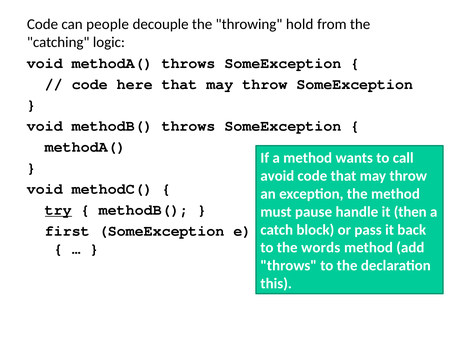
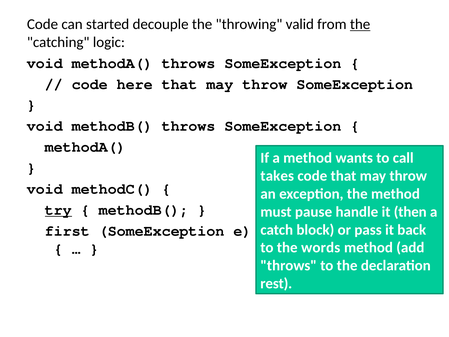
people: people -> started (108, 24)
hold: hold -> valid (300, 24)
the underline: none -> present (360, 24)
avoid: avoid -> takes (277, 176)
this: this -> rest (276, 283)
